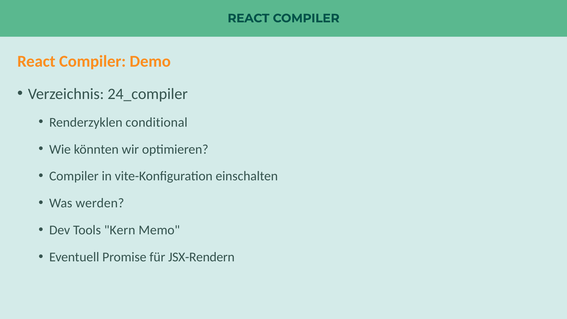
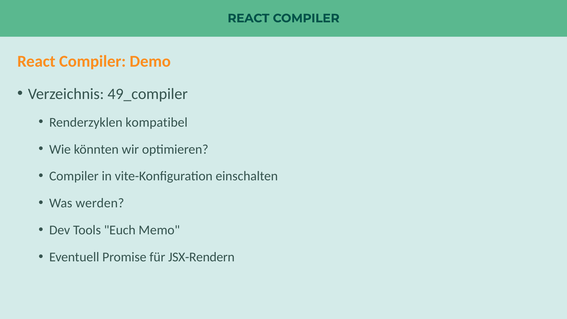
24_compiler: 24_compiler -> 49_compiler (148, 94)
conditional: conditional -> kompatibel (157, 122)
Kern: Kern -> Euch (120, 230)
